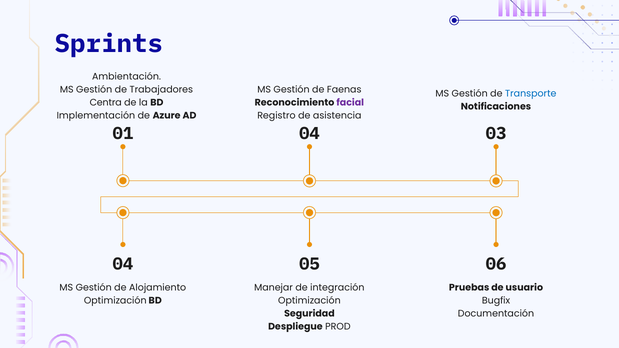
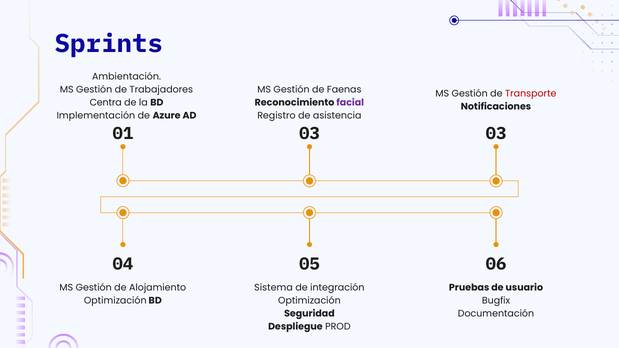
Transporte colour: blue -> red (531, 94)
01 04: 04 -> 03 (309, 133)
Manejar: Manejar -> Sistema (273, 288)
